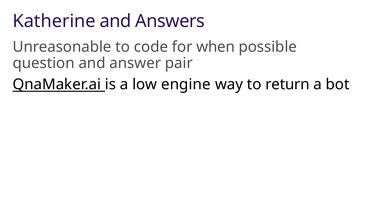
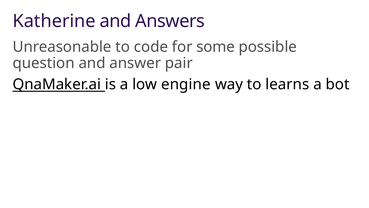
when: when -> some (216, 47)
return: return -> learns (287, 84)
